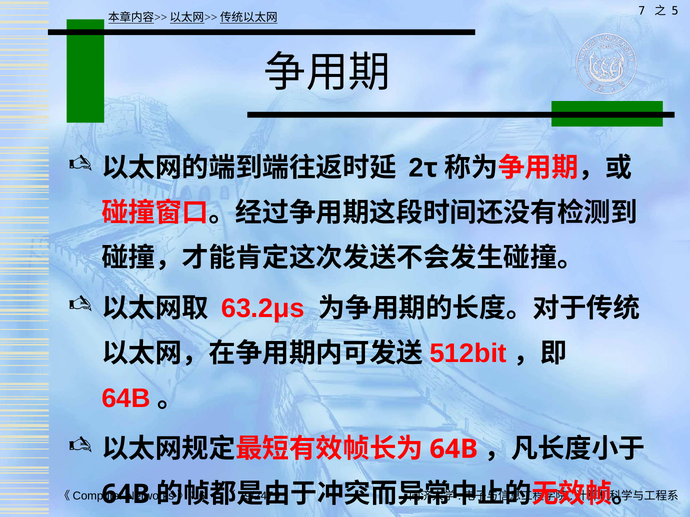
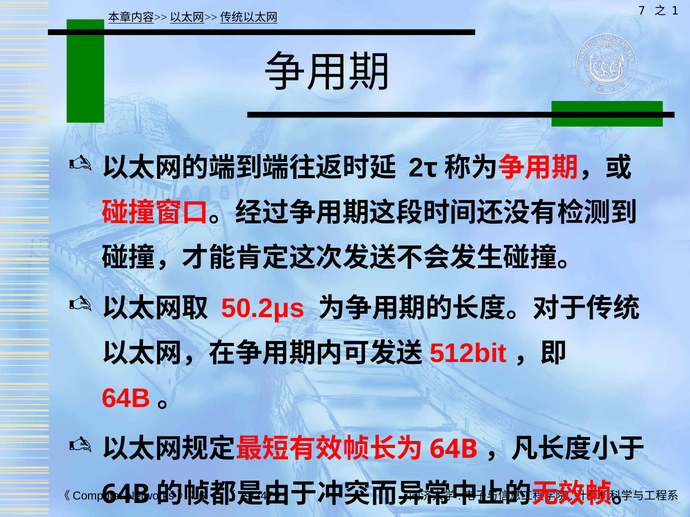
5: 5 -> 1 (675, 11)
63.2μs: 63.2μs -> 50.2μs (263, 309)
